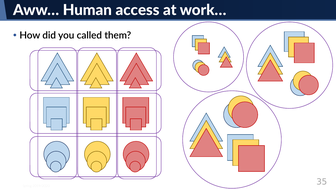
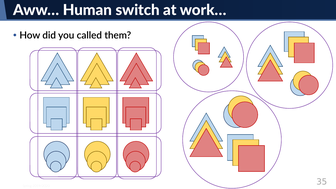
access: access -> switch (138, 10)
